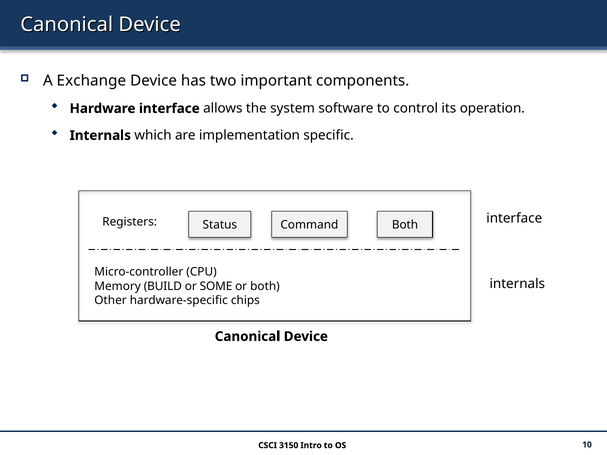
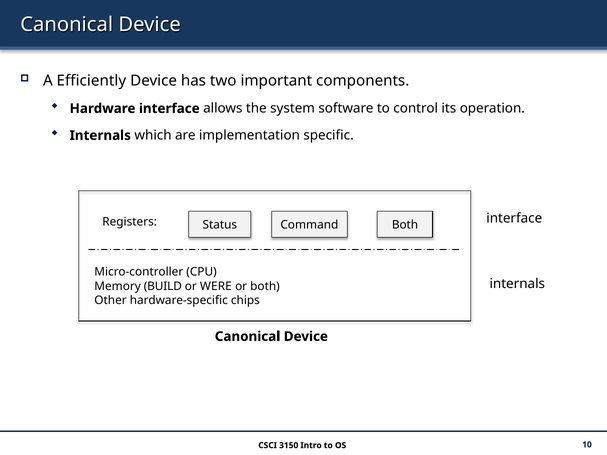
Exchange: Exchange -> Efficiently (91, 81)
SOME: SOME -> WERE (216, 286)
